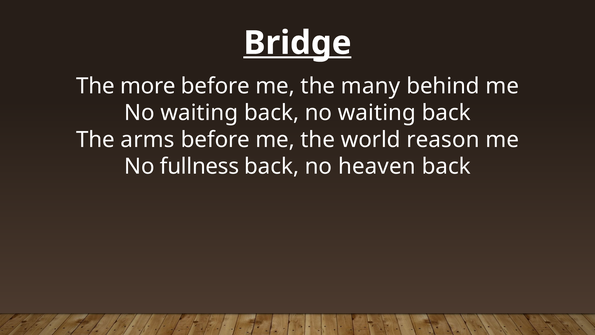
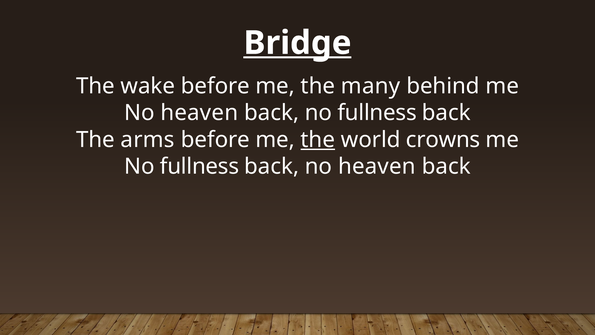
morе: morе -> wake (148, 86)
waiting: waiting -> heaven (199, 113)
back no waiting: waiting -> fullness (377, 113)
the underline: none -> present (318, 140)
reason: reason -> crowns (443, 140)
